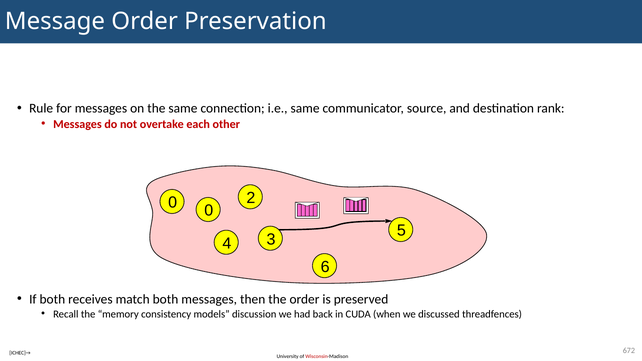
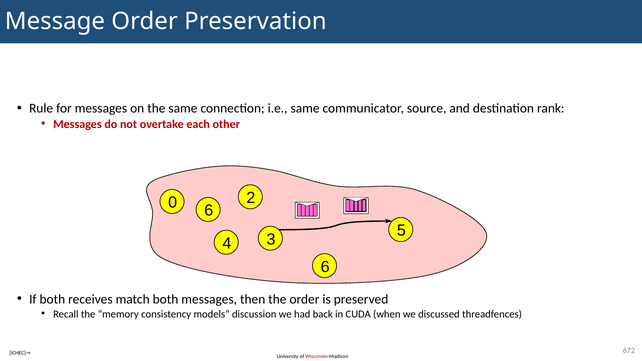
0 0: 0 -> 6 (209, 211)
